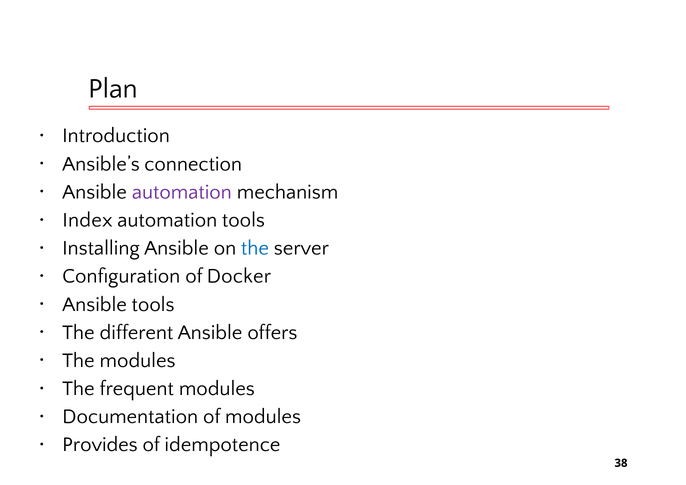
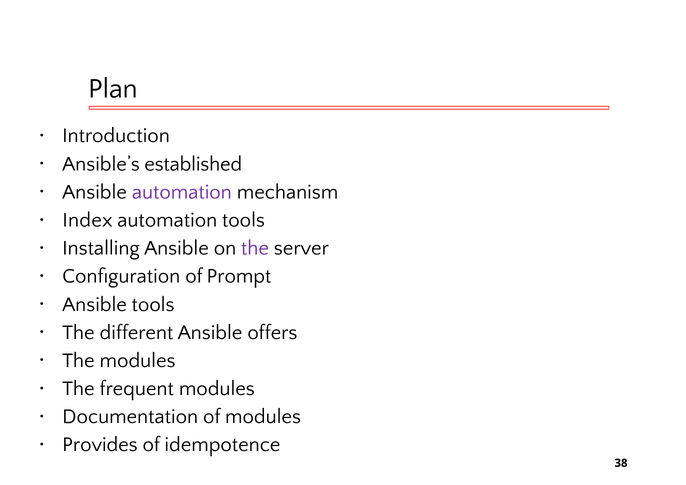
connection: connection -> established (193, 164)
the colour: blue -> purple (255, 248)
Docker: Docker -> Prompt (239, 276)
